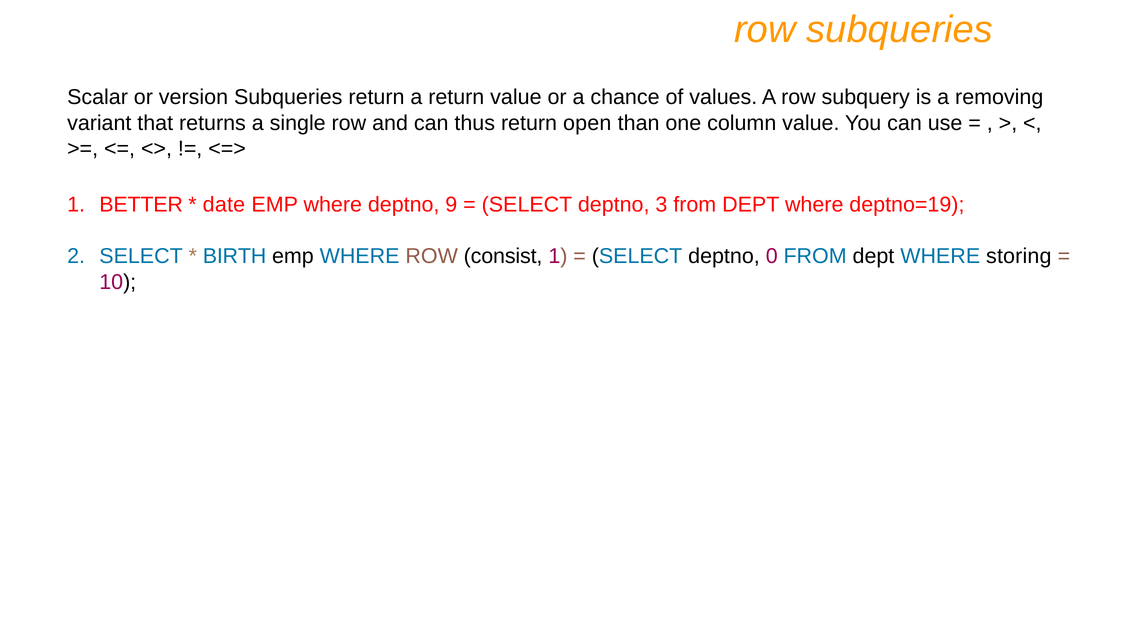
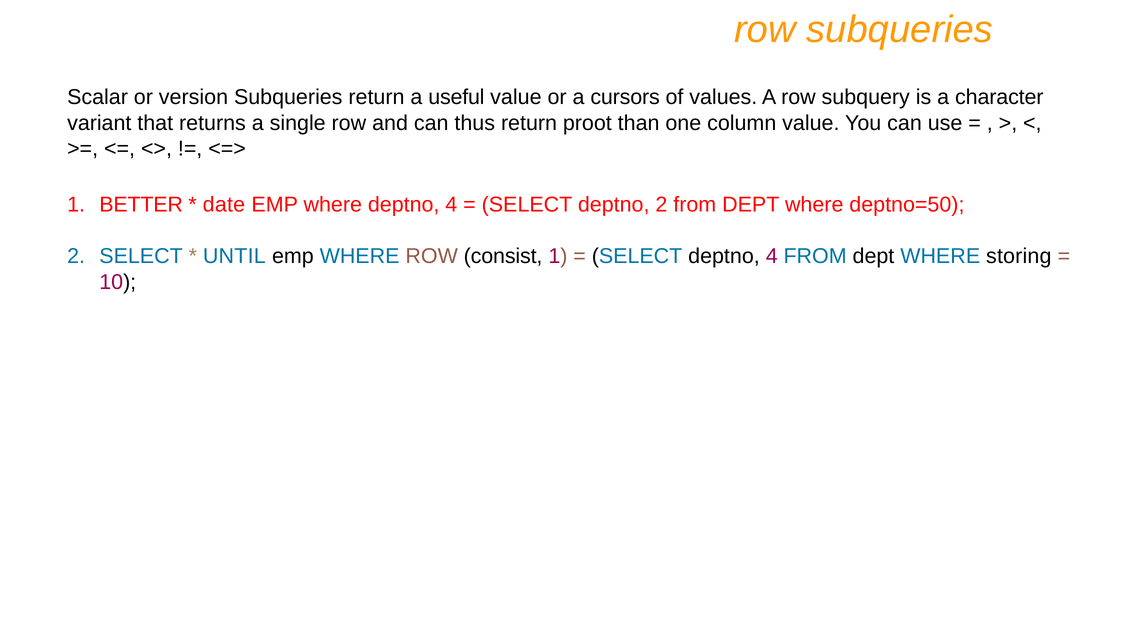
a return: return -> useful (456, 97)
chance: chance -> cursors (625, 97)
removing: removing -> character (999, 97)
open: open -> proot (587, 123)
where deptno 9: 9 -> 4 (451, 205)
deptno 3: 3 -> 2 (661, 205)
deptno=19: deptno=19 -> deptno=50 (907, 205)
BIRTH: BIRTH -> UNTIL (234, 256)
SELECT deptno 0: 0 -> 4 (772, 256)
